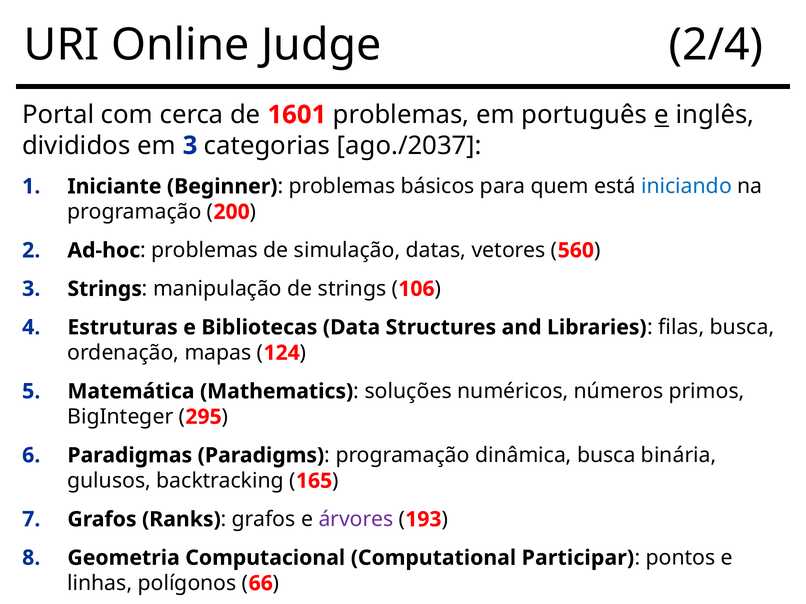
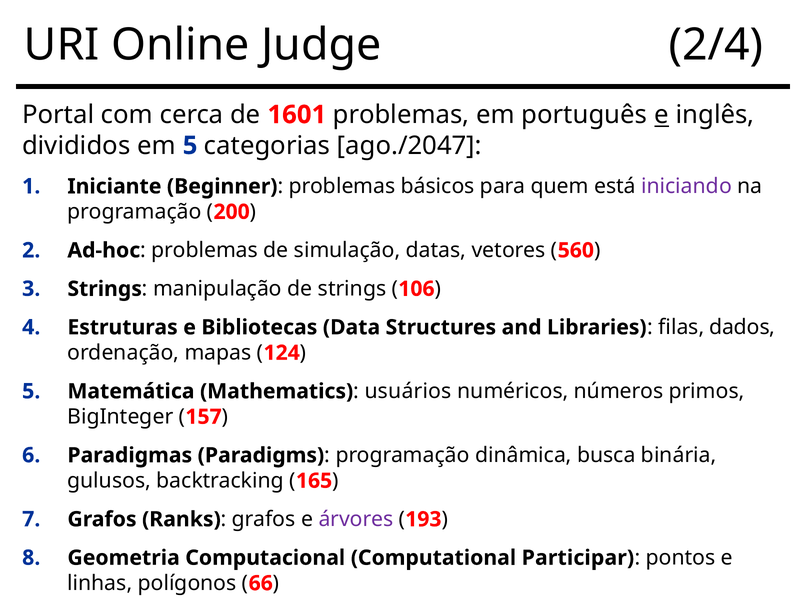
em 3: 3 -> 5 (190, 146)
ago./2037: ago./2037 -> ago./2047 (409, 146)
iniciando colour: blue -> purple (687, 187)
filas busca: busca -> dados (742, 328)
soluções: soluções -> usuários (408, 392)
295: 295 -> 157 (204, 417)
